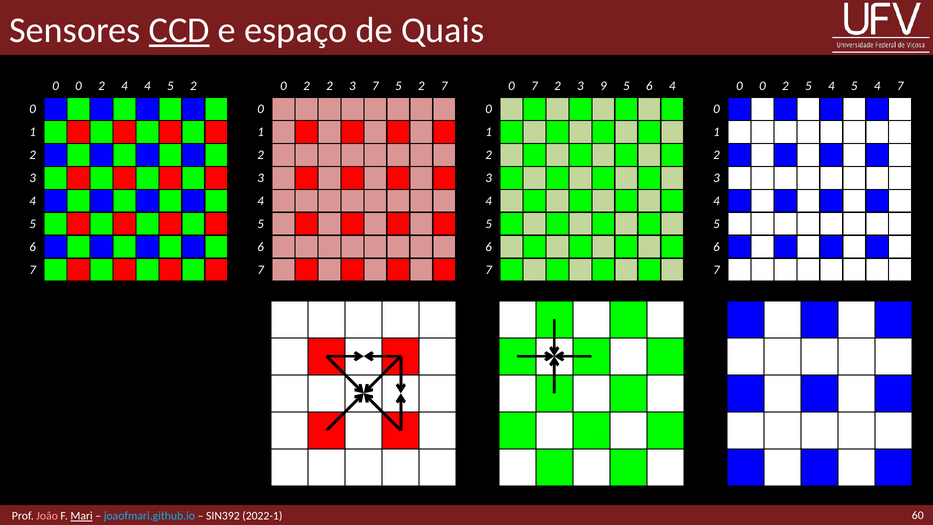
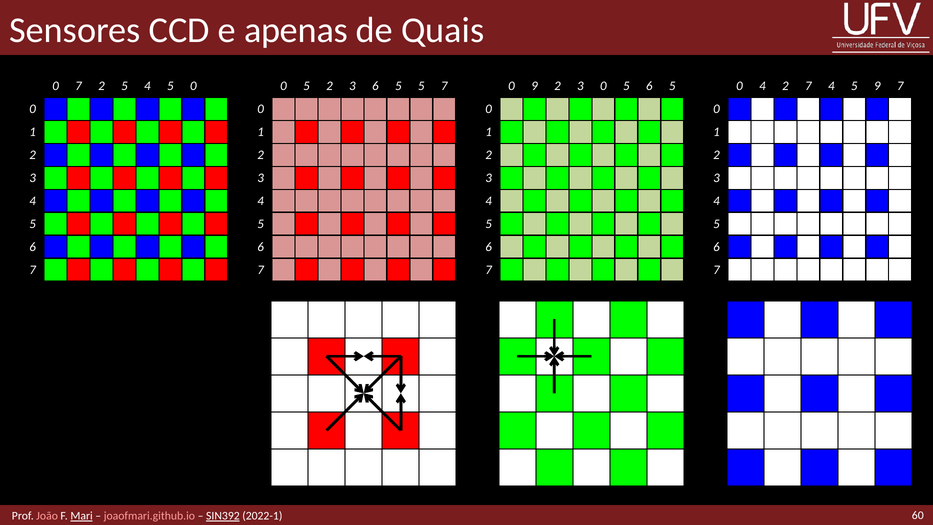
CCD underline: present -> none (179, 30)
espaço: espaço -> apenas (296, 30)
0: 0 -> 7 (79, 86)
2 4: 4 -> 5 (124, 86)
4 5 2: 2 -> 0 (193, 86)
2: 2 -> 5 (306, 86)
3 7: 7 -> 6 (375, 86)
2: 2 -> 5 (421, 86)
0 7: 7 -> 9 (534, 86)
3 9: 9 -> 0 (603, 86)
5 6 4: 4 -> 5 (672, 86)
0: 0 -> 4 (762, 86)
2 5: 5 -> 7 (808, 86)
4 5 4: 4 -> 9 (877, 86)
joaofmari.github.io colour: light blue -> pink (149, 516)
SIN392 underline: none -> present (223, 516)
